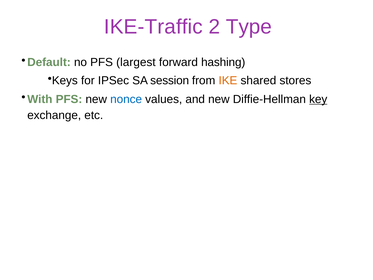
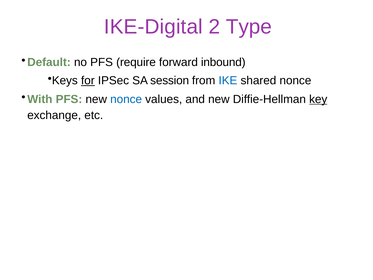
IKE-Traffic: IKE-Traffic -> IKE-Digital (153, 27)
largest: largest -> require (136, 62)
hashing: hashing -> inbound (223, 62)
for underline: none -> present (88, 81)
IKE colour: orange -> blue (228, 81)
shared stores: stores -> nonce (295, 81)
